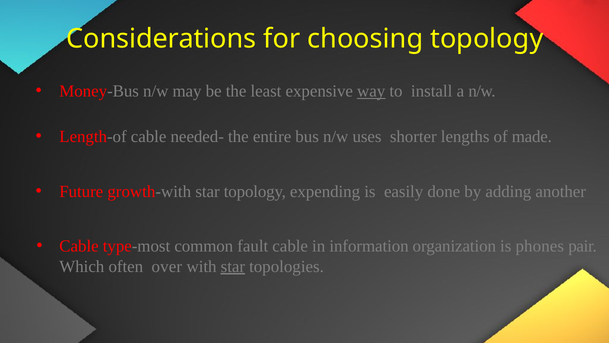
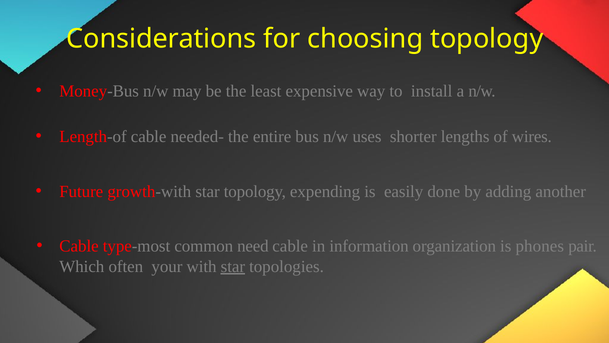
way underline: present -> none (371, 91)
made: made -> wires (532, 136)
fault: fault -> need (253, 246)
over: over -> your (167, 266)
